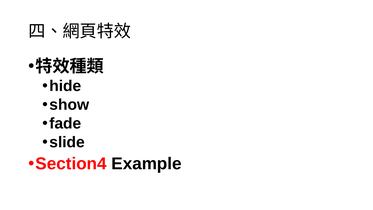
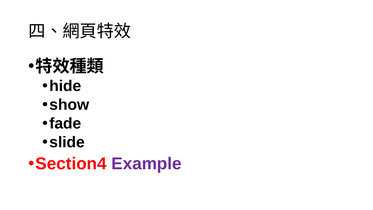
Example colour: black -> purple (147, 164)
